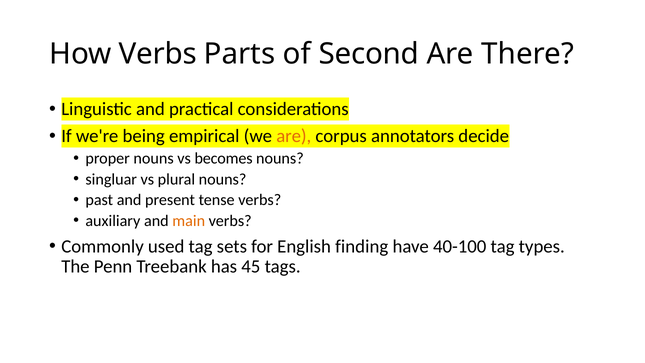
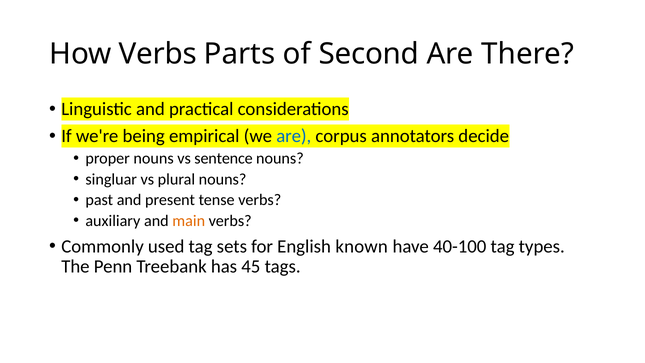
are colour: orange -> blue (294, 136)
becomes: becomes -> sentence (224, 158)
finding: finding -> known (362, 246)
